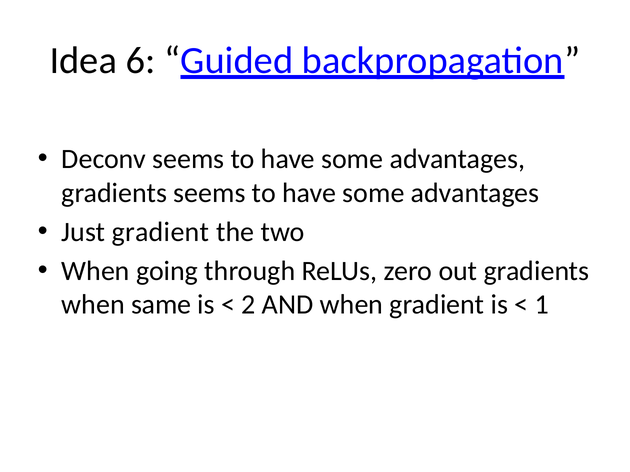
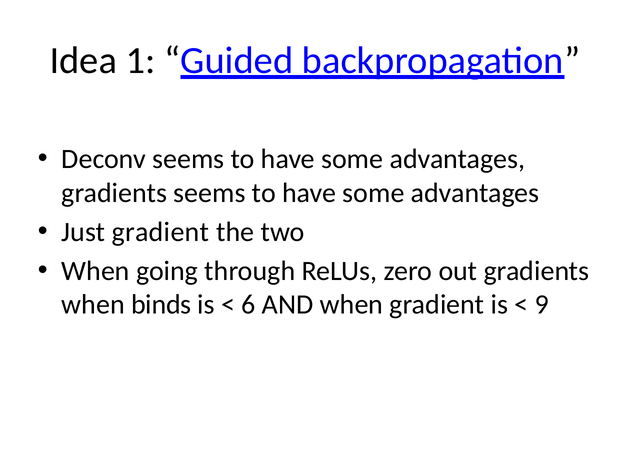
6: 6 -> 1 (141, 61)
same: same -> binds (161, 305)
2: 2 -> 6 (248, 305)
1: 1 -> 9 (542, 305)
